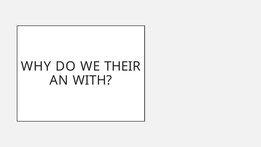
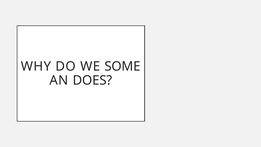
THEIR: THEIR -> SOME (122, 66)
WITH: WITH -> DOES (92, 80)
